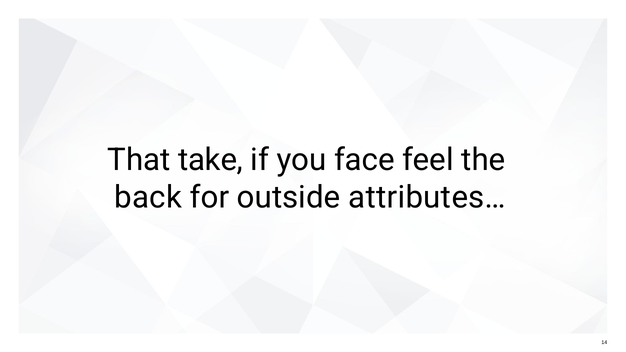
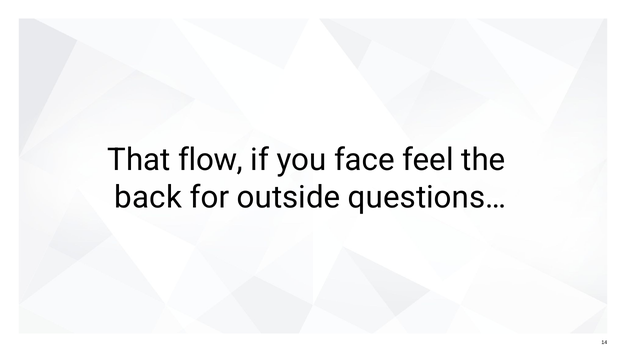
take: take -> flow (211, 160)
attributes…: attributes… -> questions… (427, 197)
